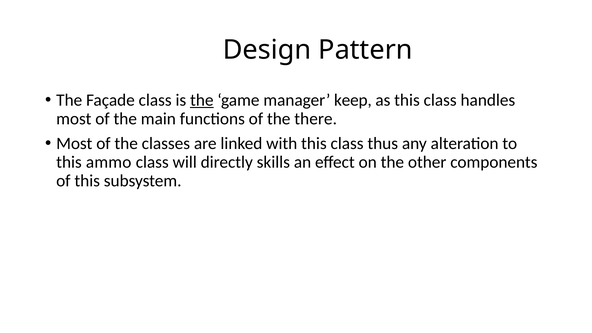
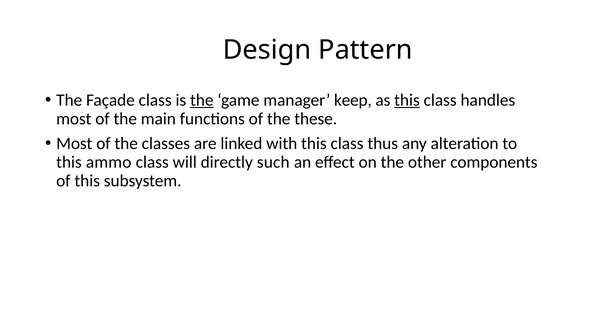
this underline: none -> present (407, 100)
there: there -> these (316, 119)
skills: skills -> such (273, 162)
